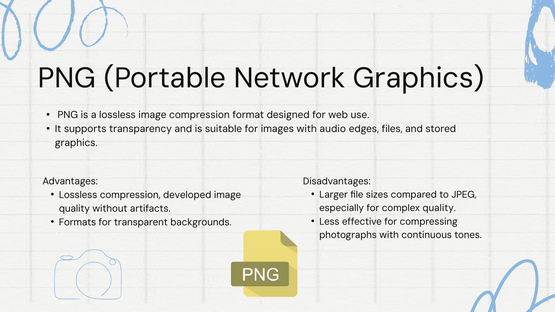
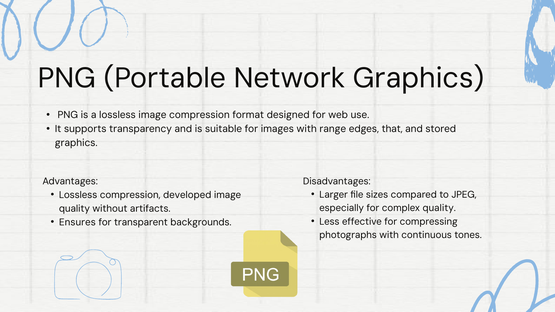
audio: audio -> range (333, 129)
files: files -> that (392, 129)
Formats: Formats -> Ensures (77, 222)
